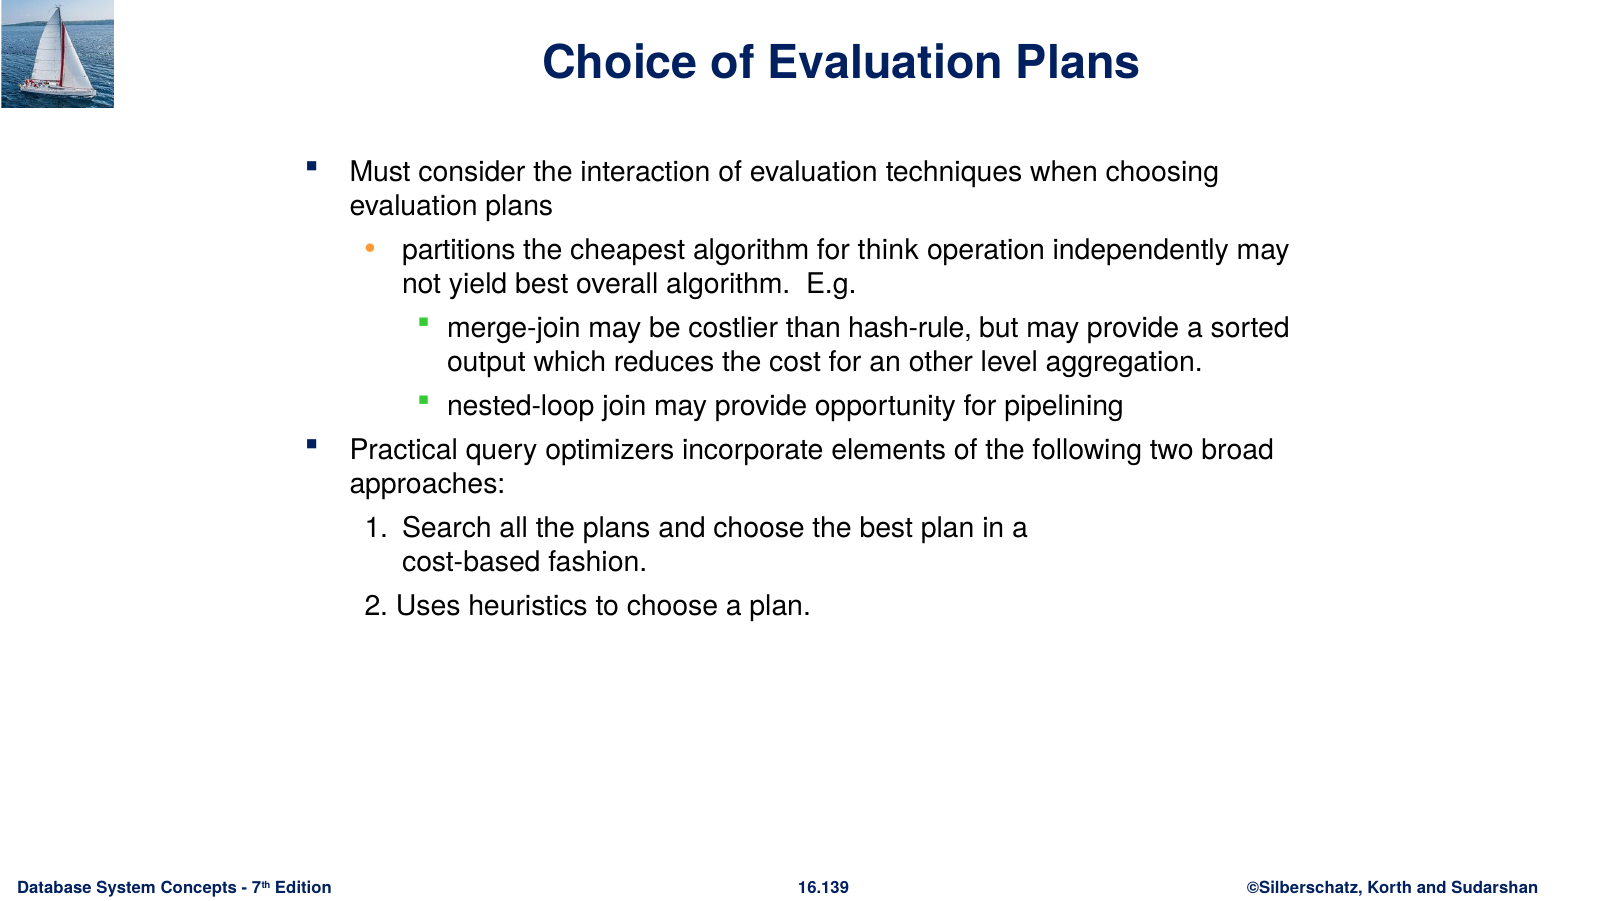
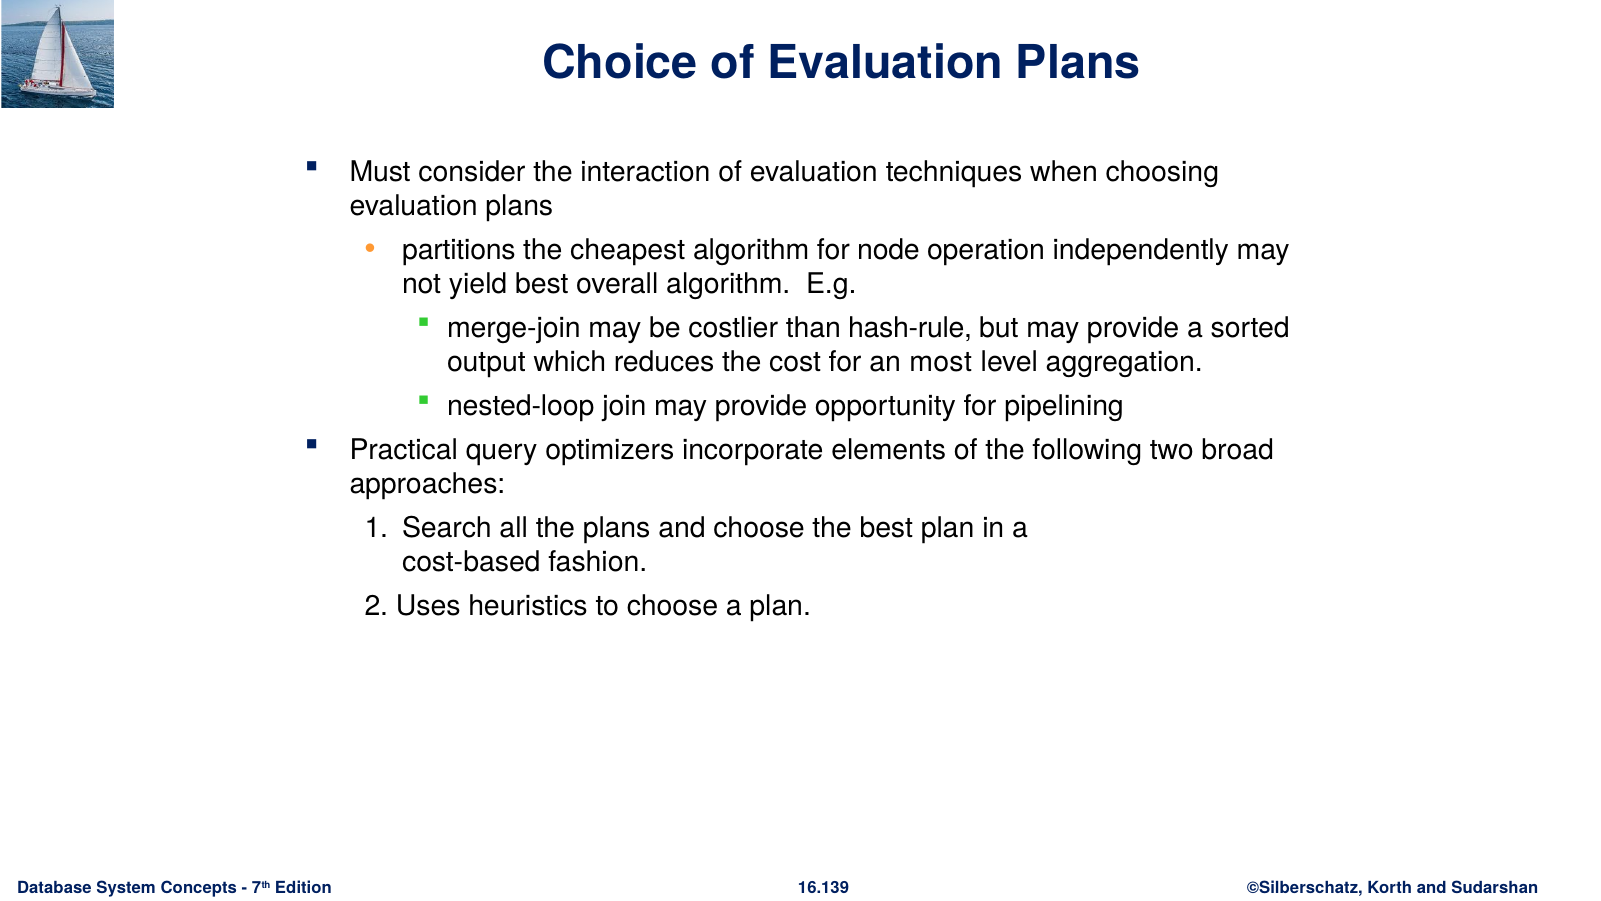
think: think -> node (888, 250)
other: other -> most (941, 362)
